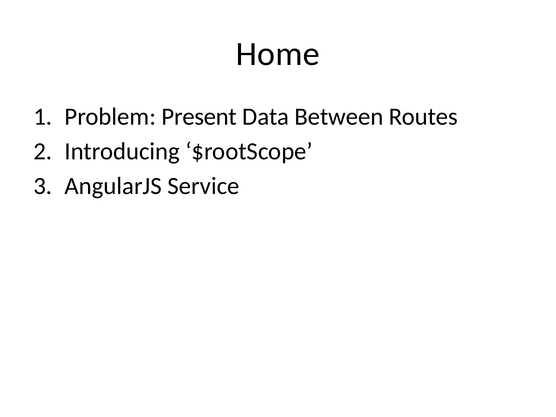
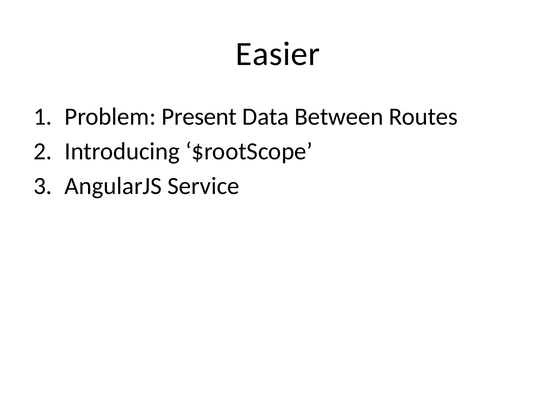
Home: Home -> Easier (278, 54)
